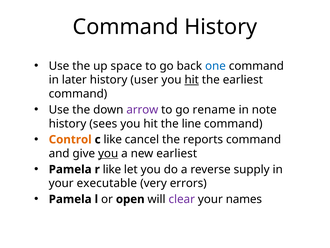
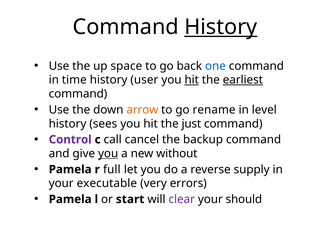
History underline: none -> present (221, 27)
later: later -> time (74, 80)
earliest underline: none -> present (243, 80)
arrow colour: purple -> orange (142, 110)
note: note -> level (264, 110)
line: line -> just (191, 123)
Control colour: orange -> purple (70, 139)
c like: like -> call (113, 139)
reports: reports -> backup (203, 139)
new earliest: earliest -> without (177, 153)
r like: like -> full (112, 169)
open: open -> start (130, 199)
names: names -> should (244, 199)
